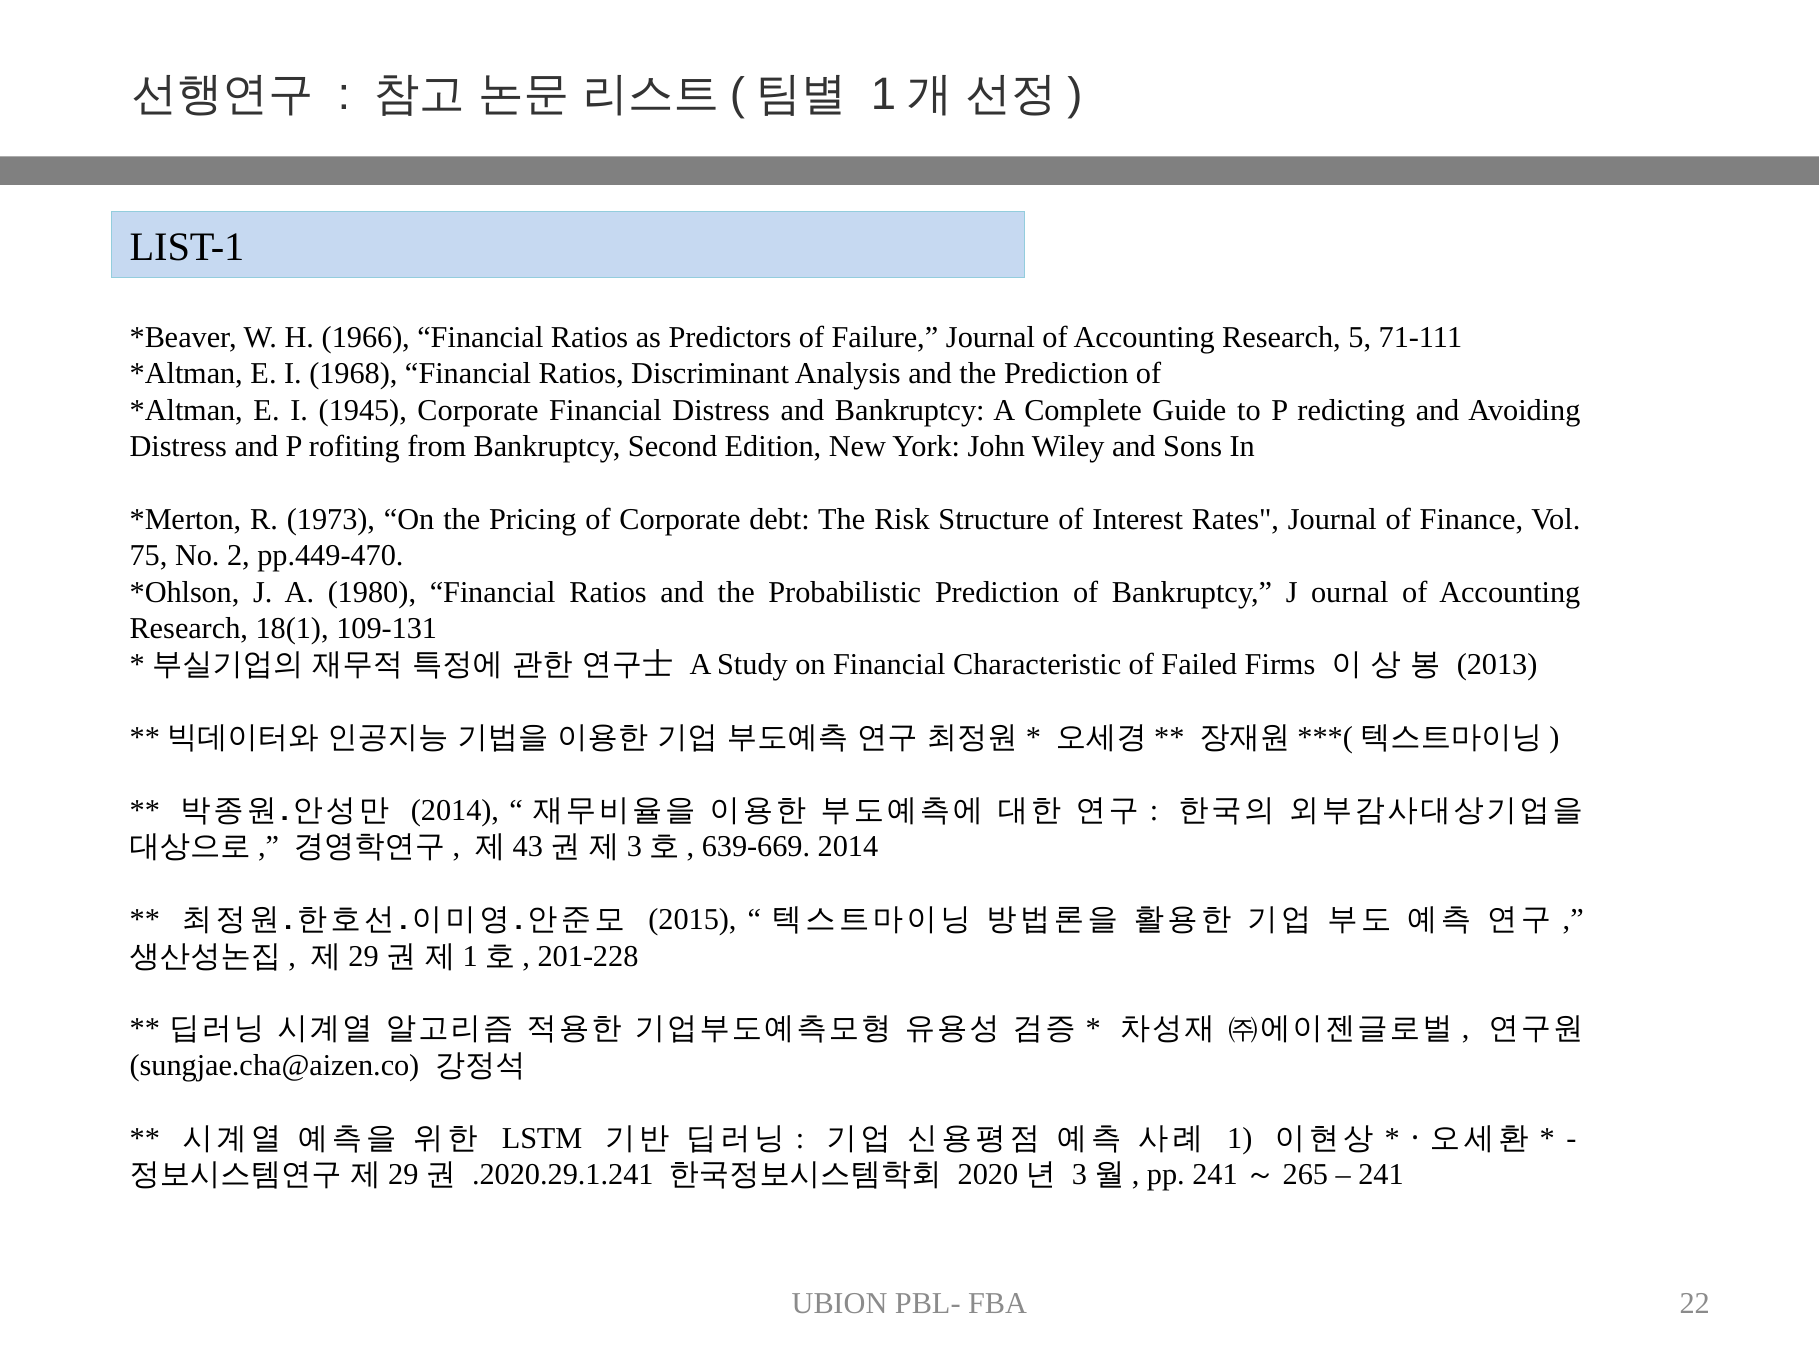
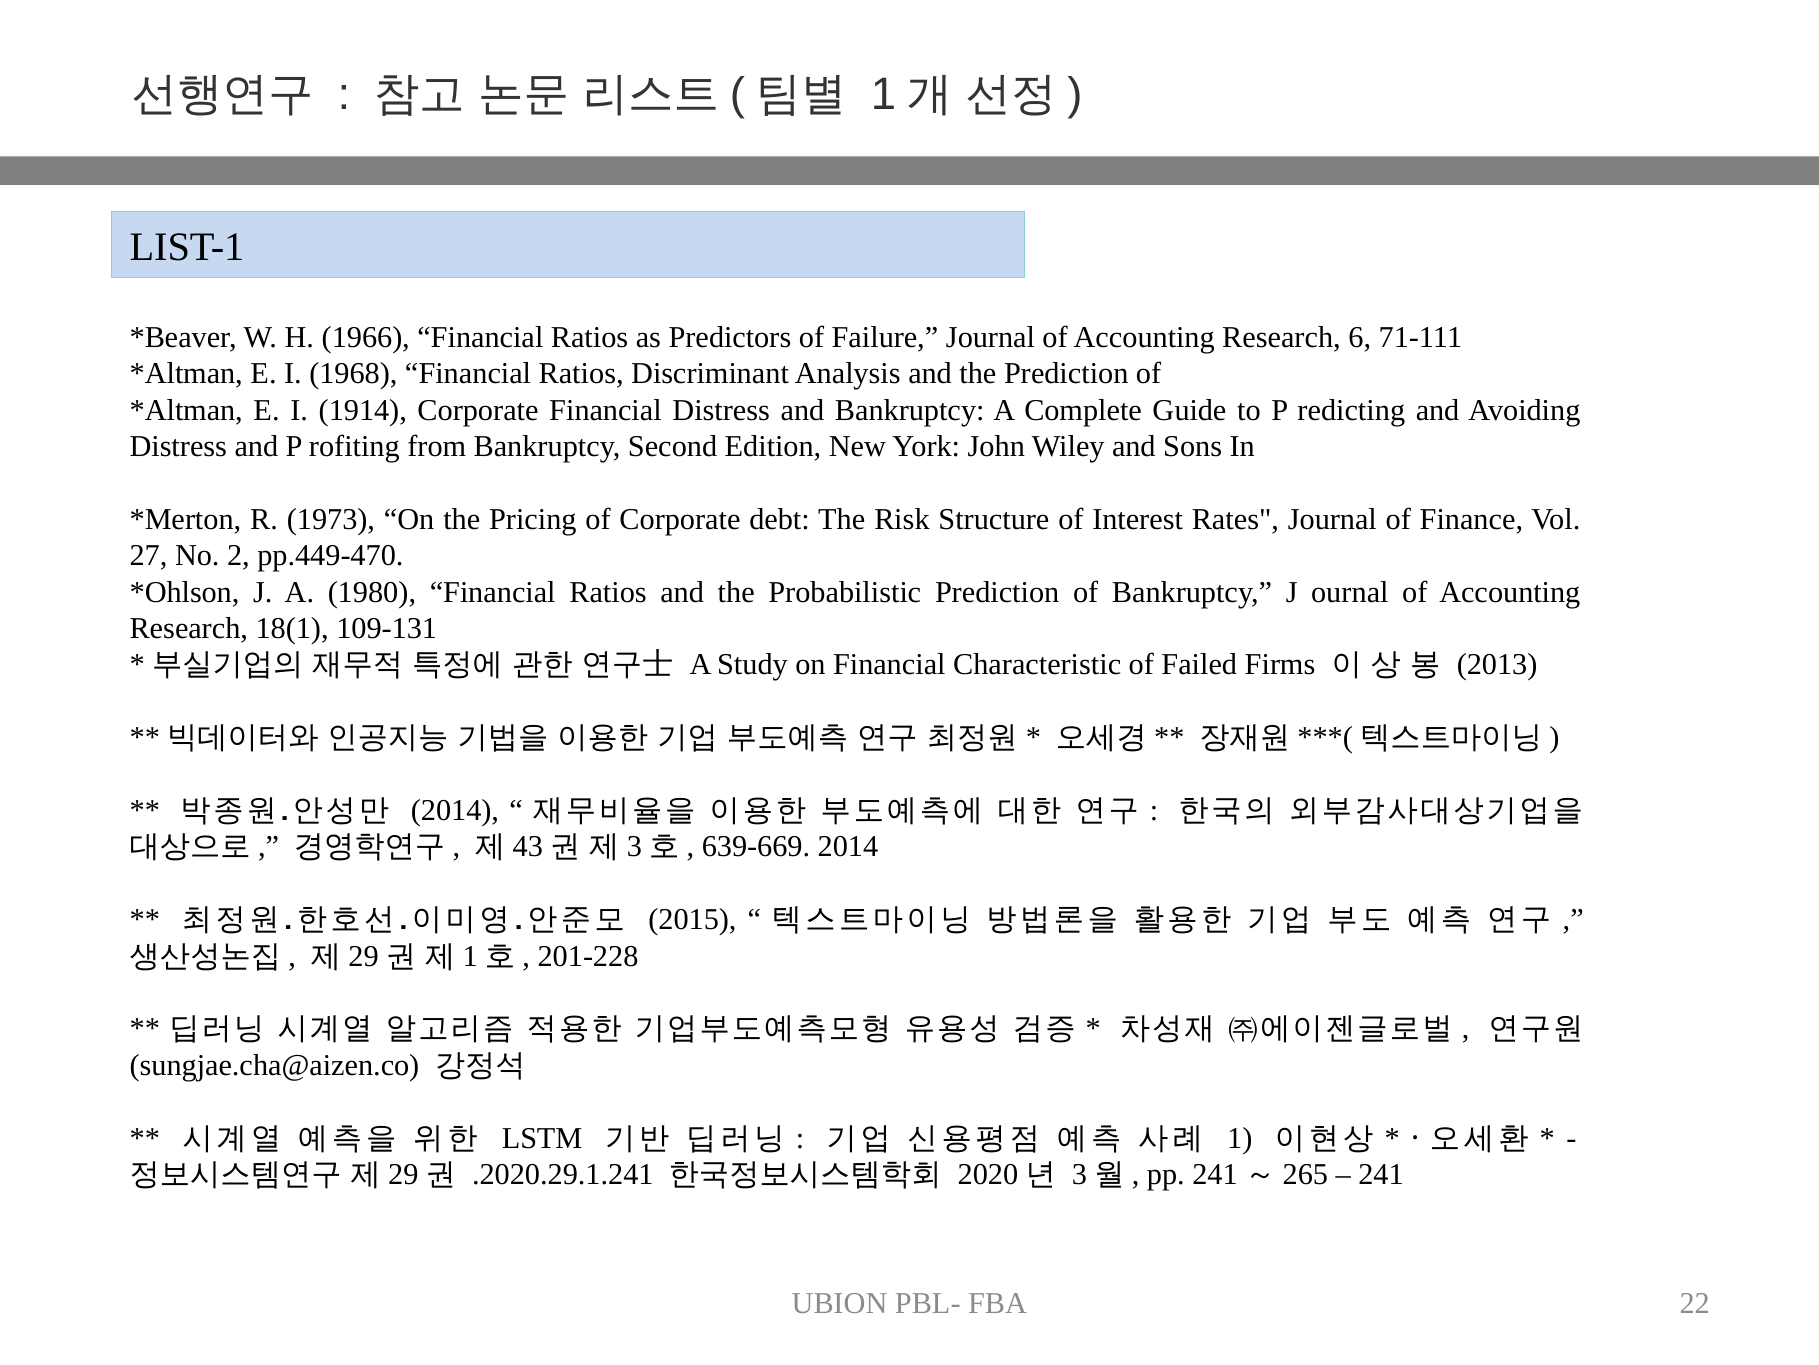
5: 5 -> 6 (1360, 337)
1945: 1945 -> 1914 (363, 410)
75: 75 -> 27 (149, 555)
